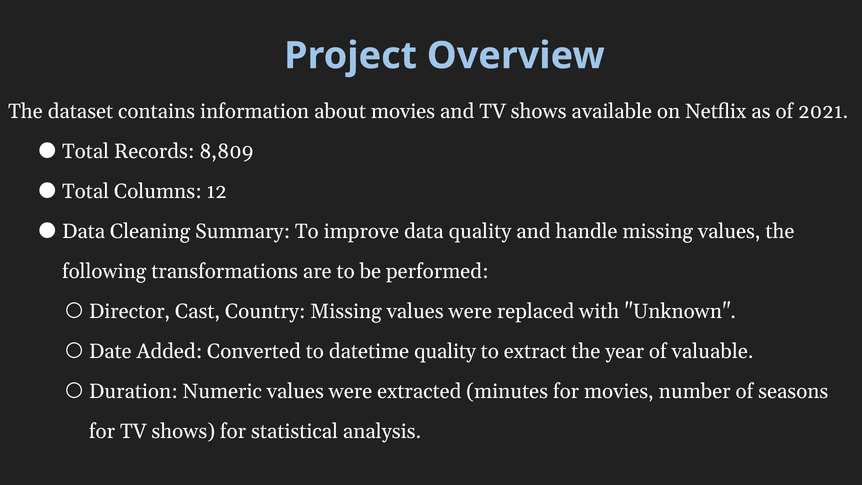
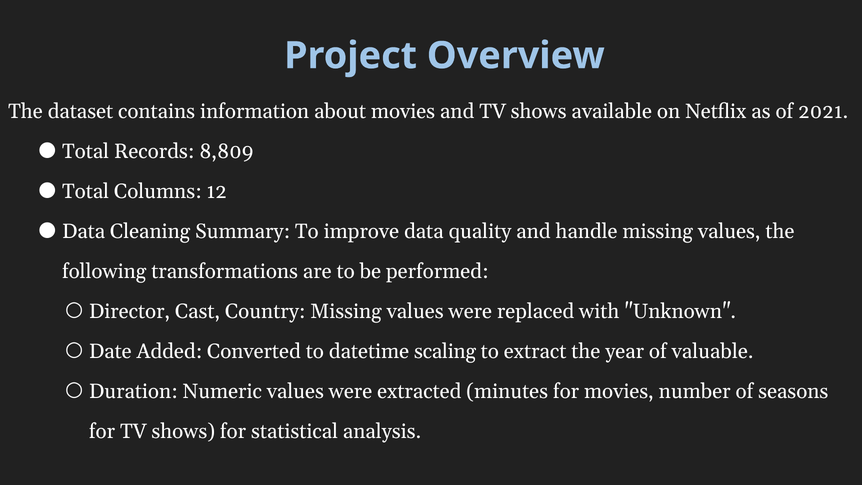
datetime quality: quality -> scaling (445, 351)
